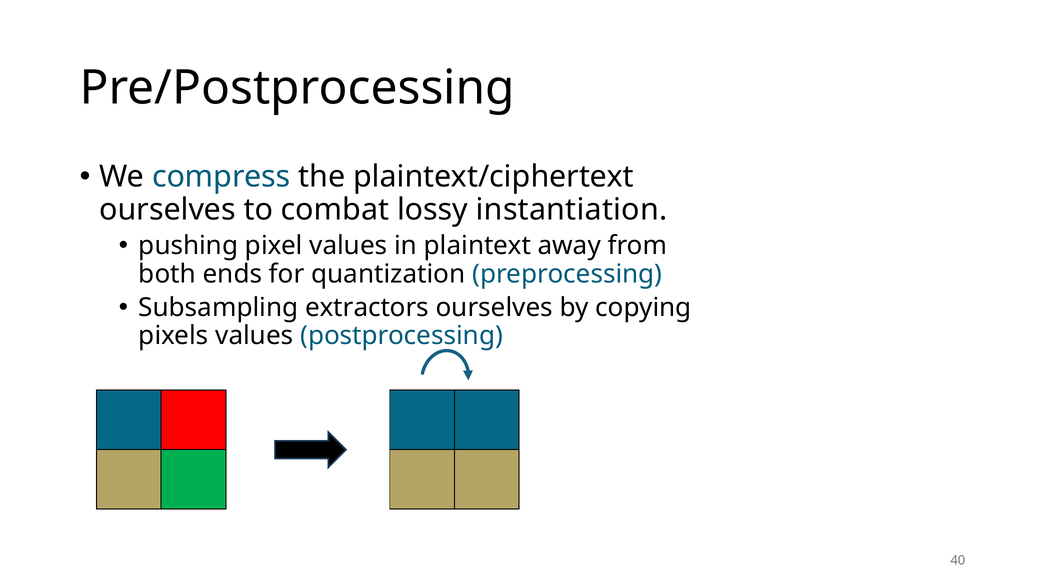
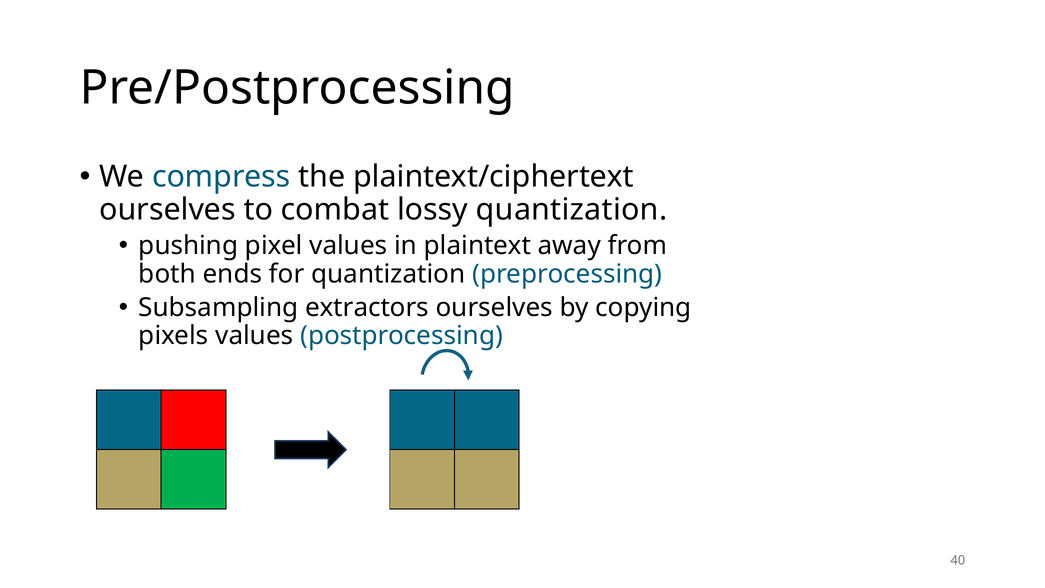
lossy instantiation: instantiation -> quantization (572, 210)
